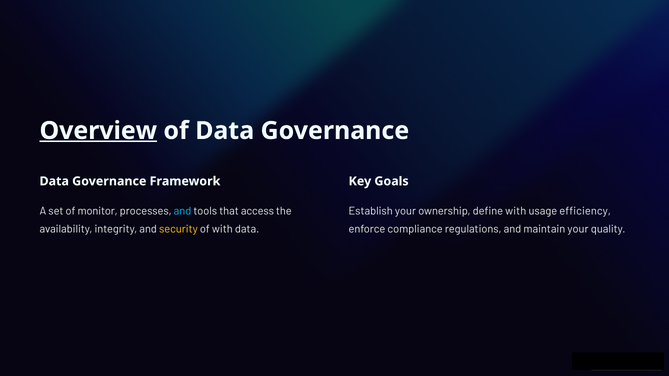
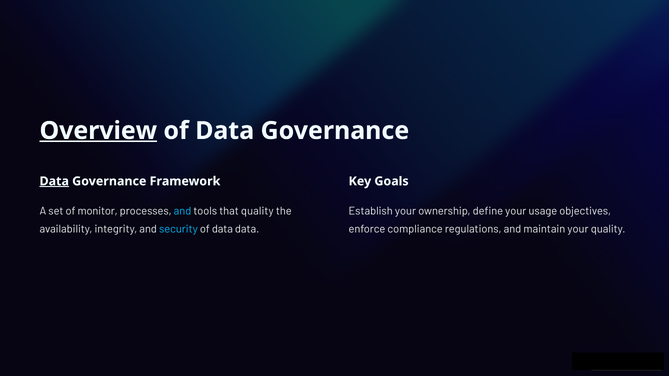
Data underline: none -> present (54, 181)
define with: with -> your (516, 211)
efficiency: efficiency -> objectives (585, 211)
that access: access -> quality (257, 211)
security colour: yellow -> light blue (178, 229)
with: with -> data (222, 229)
